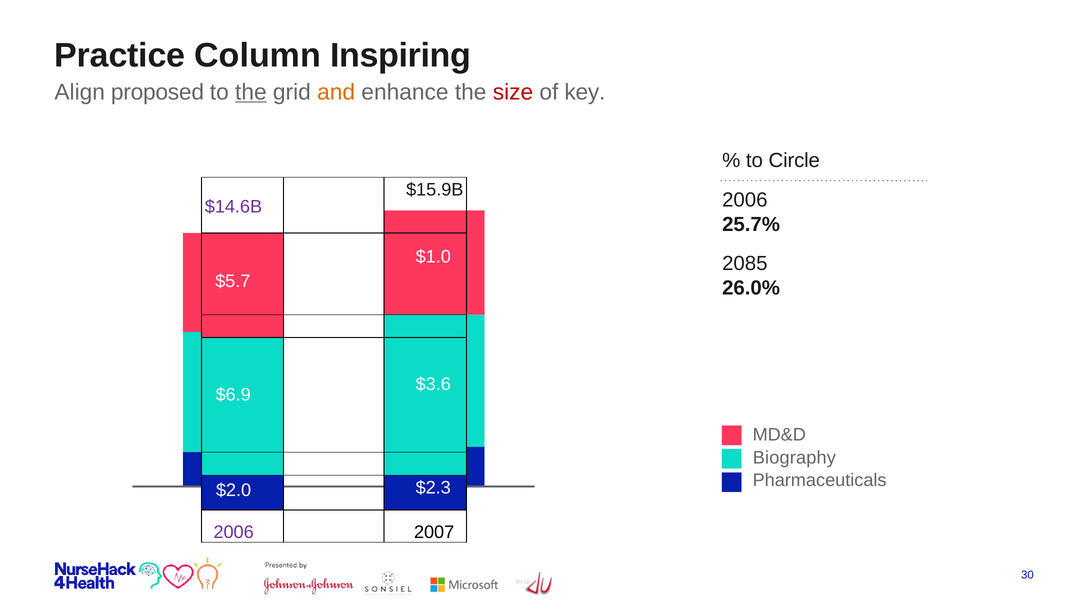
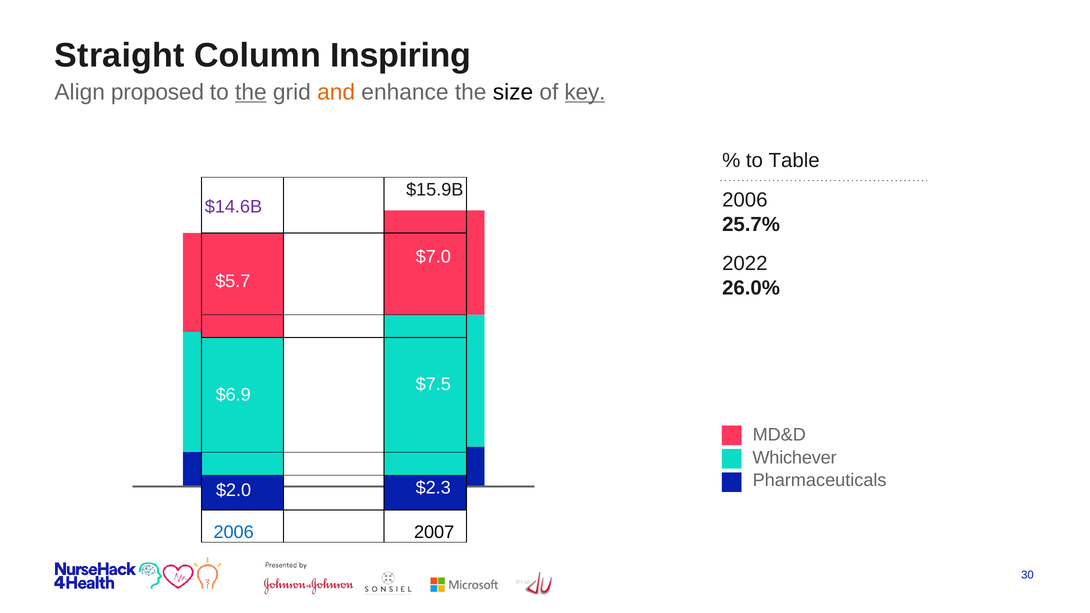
Practice: Practice -> Straight (120, 56)
size colour: red -> black (513, 92)
key underline: none -> present (585, 92)
Circle: Circle -> Table (794, 161)
$1.0: $1.0 -> $7.0 (433, 257)
2085: 2085 -> 2022 (745, 264)
$3.6: $3.6 -> $7.5 (433, 384)
Biography: Biography -> Whichever (795, 458)
2006 colour: purple -> blue (234, 532)
